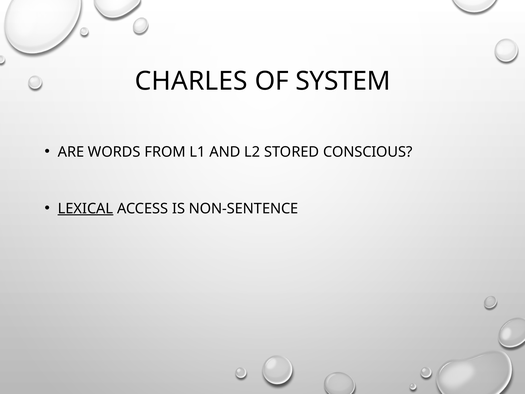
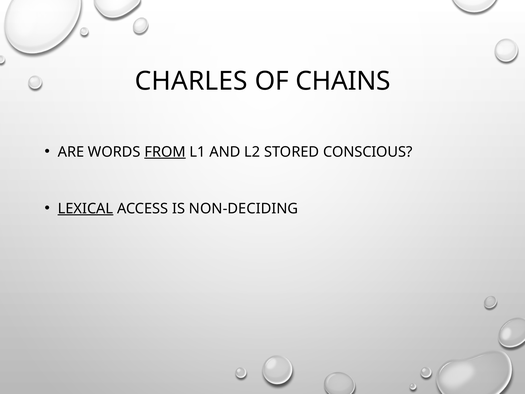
SYSTEM: SYSTEM -> CHAINS (343, 81)
FROM underline: none -> present (165, 152)
NON-SENTENCE: NON-SENTENCE -> NON-DECIDING (244, 208)
